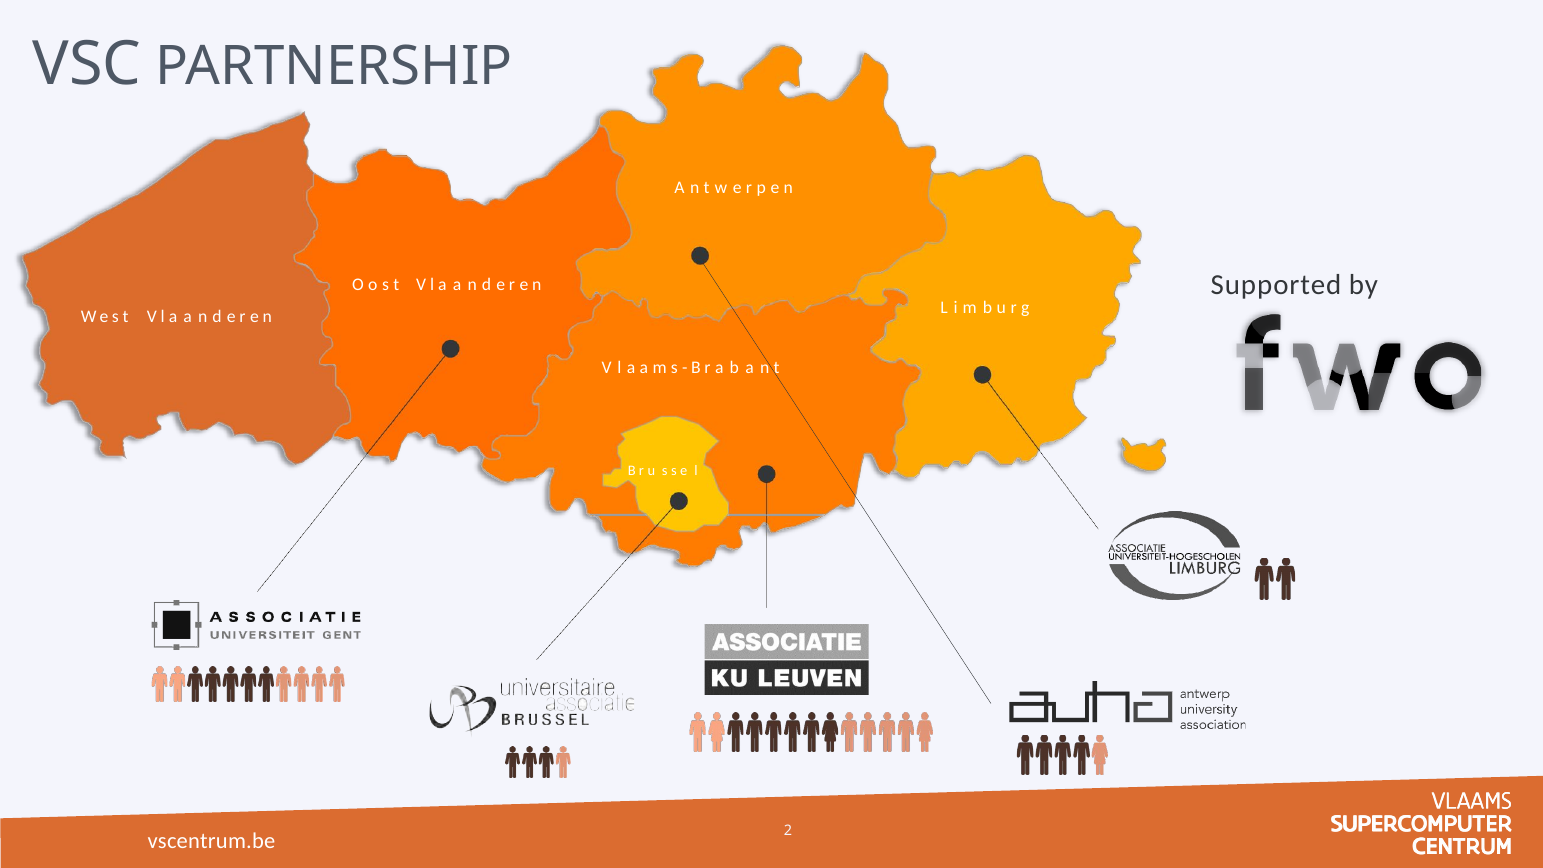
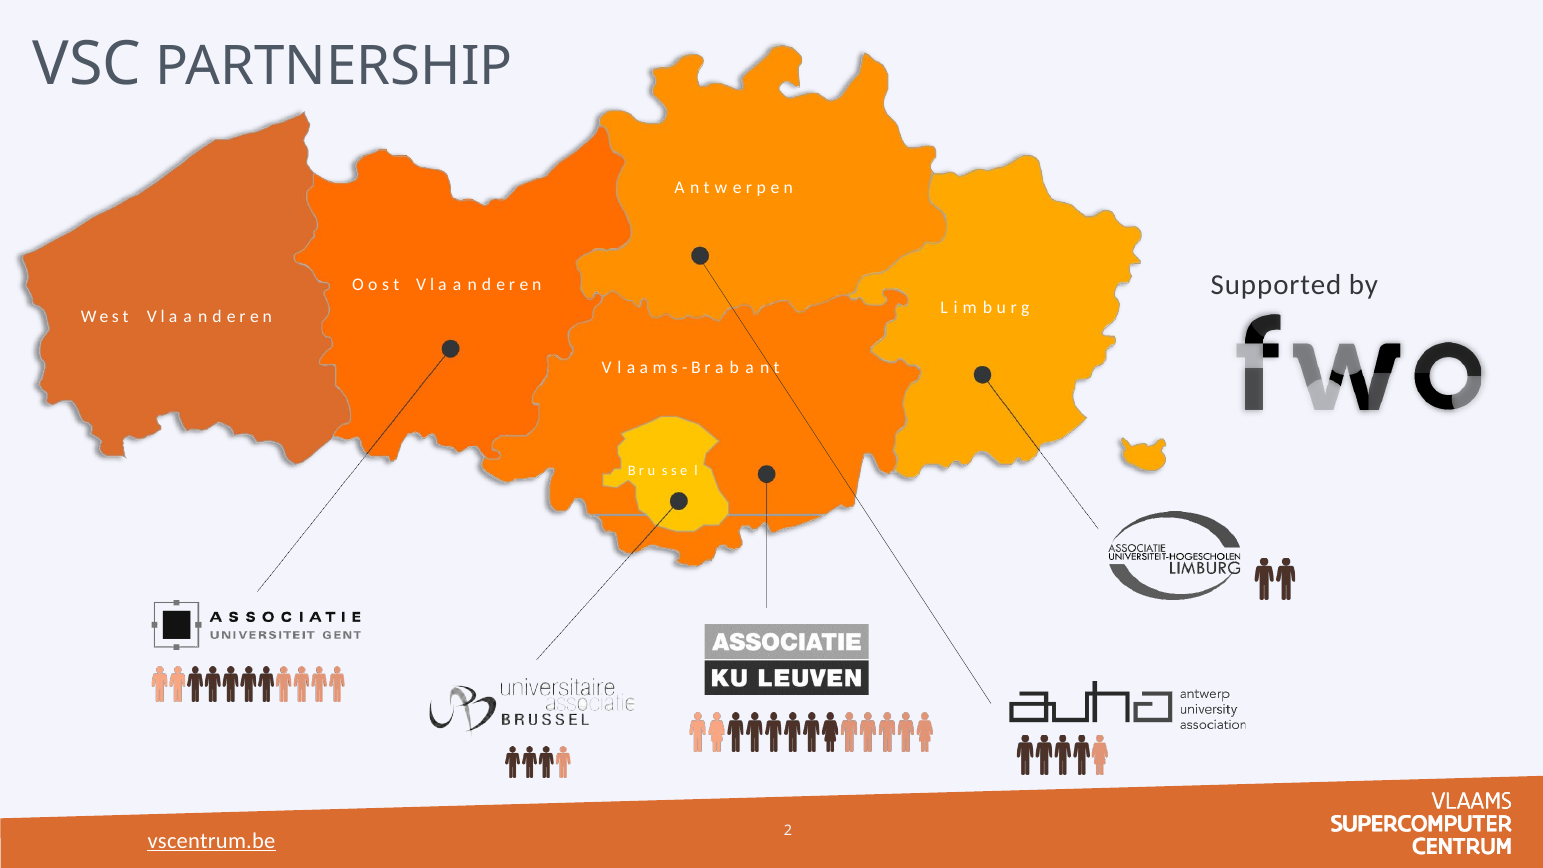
vscentrum.be underline: none -> present (211, 841)
